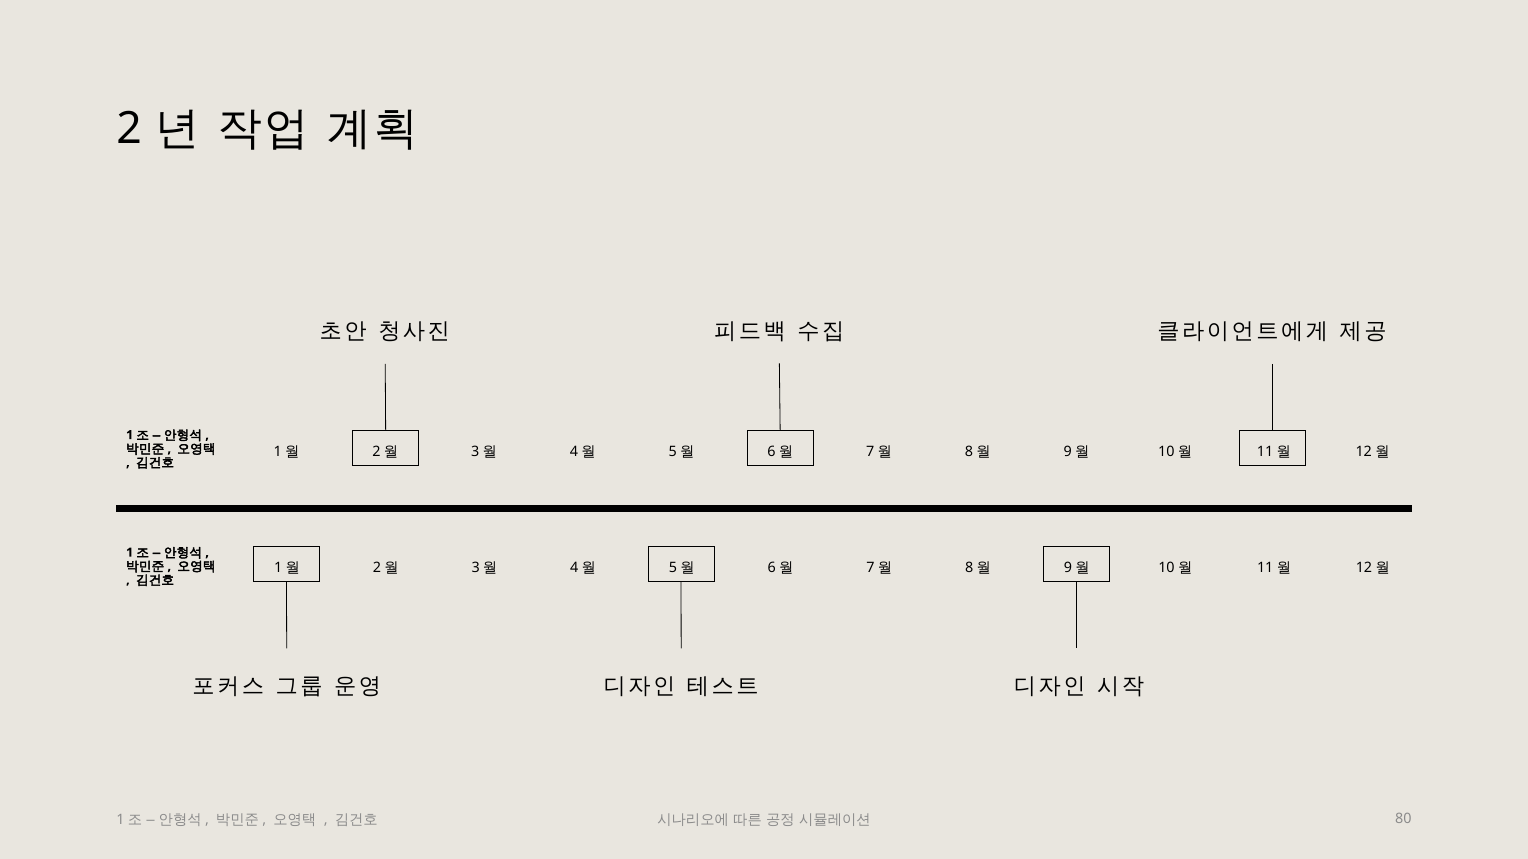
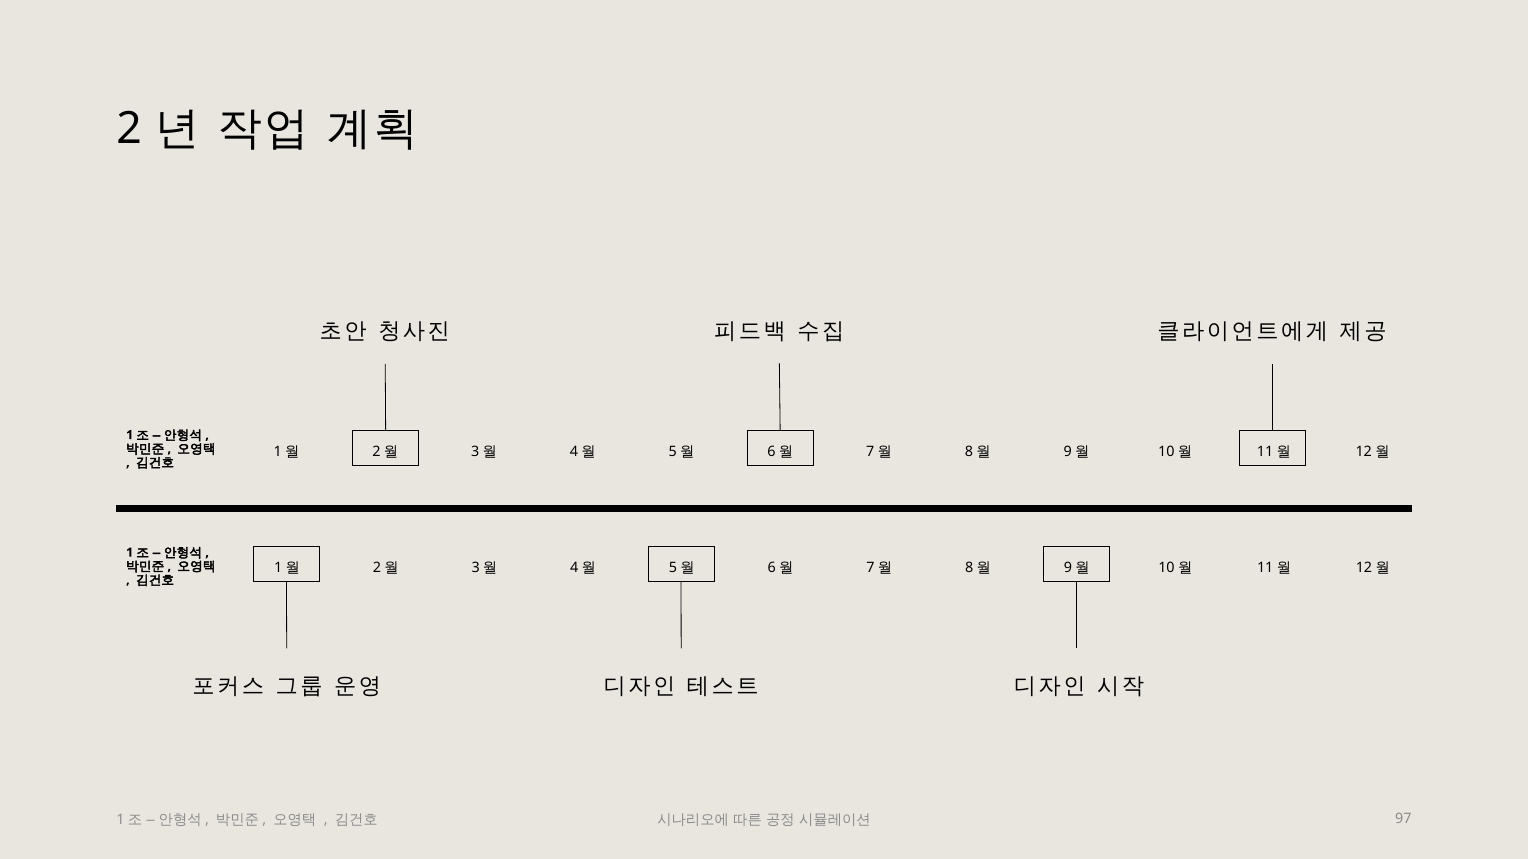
80: 80 -> 97 (1403, 819)
